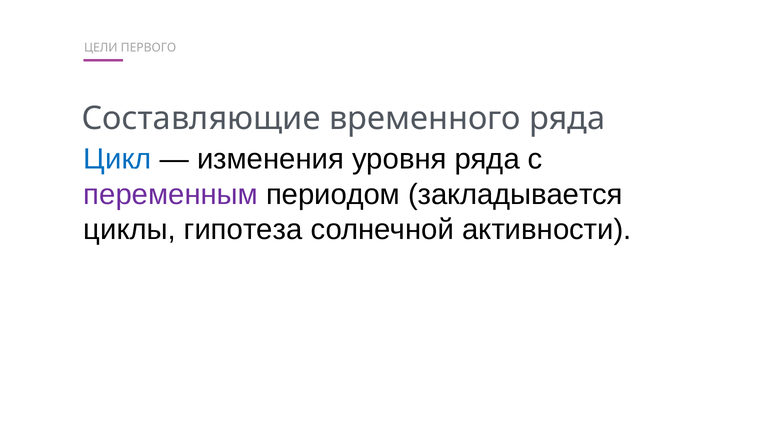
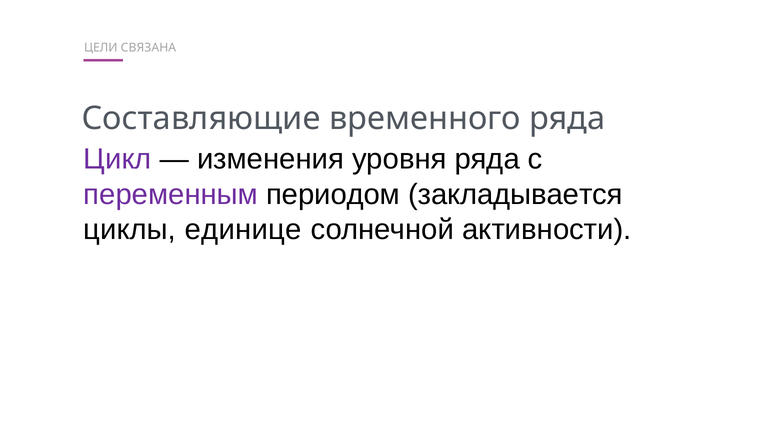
ПЕРВОГО: ПЕРВОГО -> СВЯЗАНА (148, 48)
Цикл colour: blue -> purple (117, 159)
гипотеза: гипотеза -> единице (243, 230)
